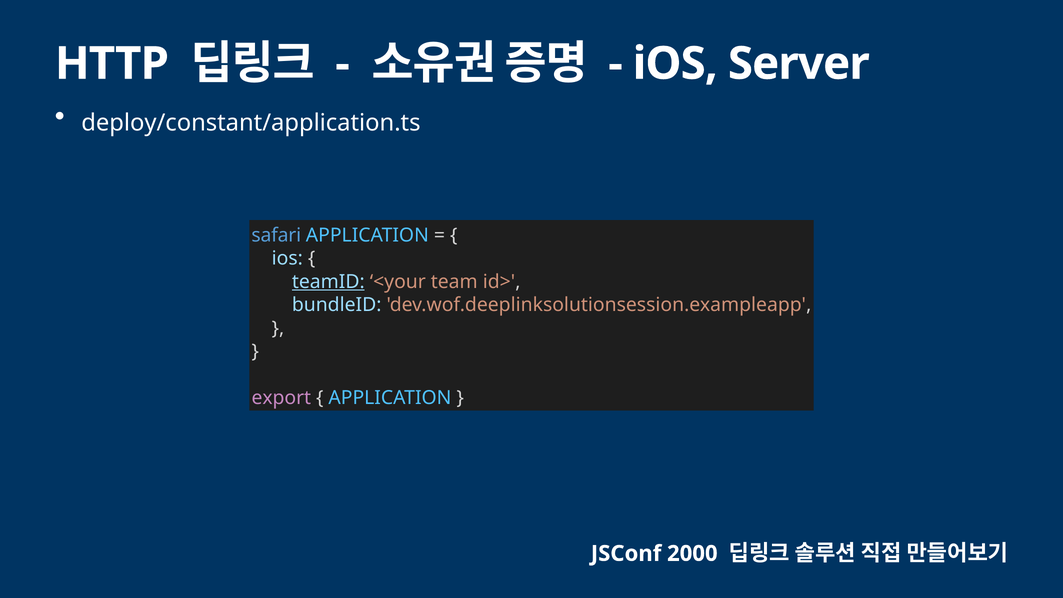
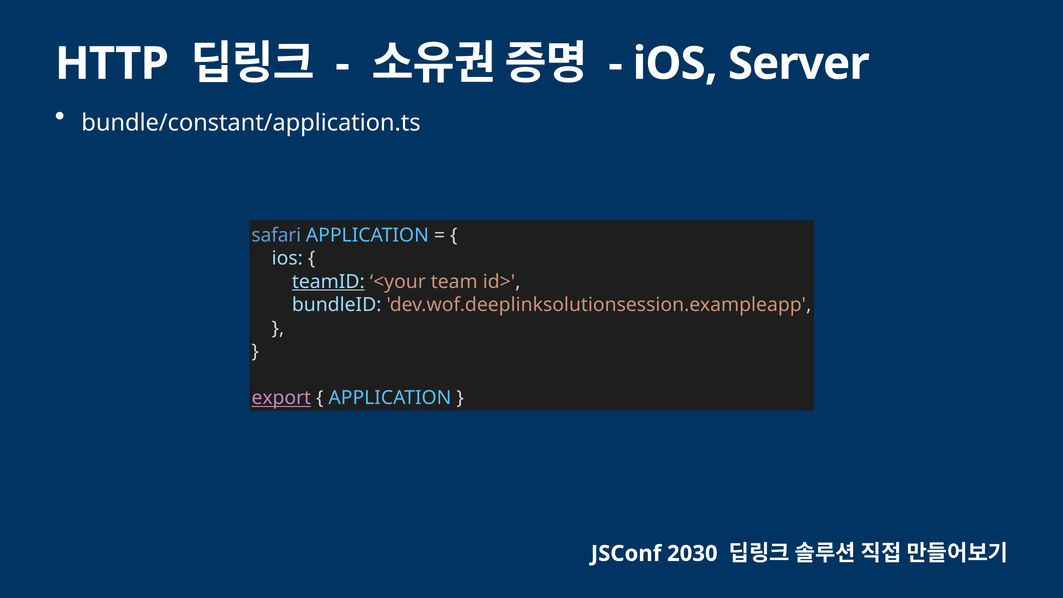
deploy/constant/application.ts: deploy/constant/application.ts -> bundle/constant/application.ts (251, 123)
export underline: none -> present (281, 398)
2000: 2000 -> 2030 (692, 554)
